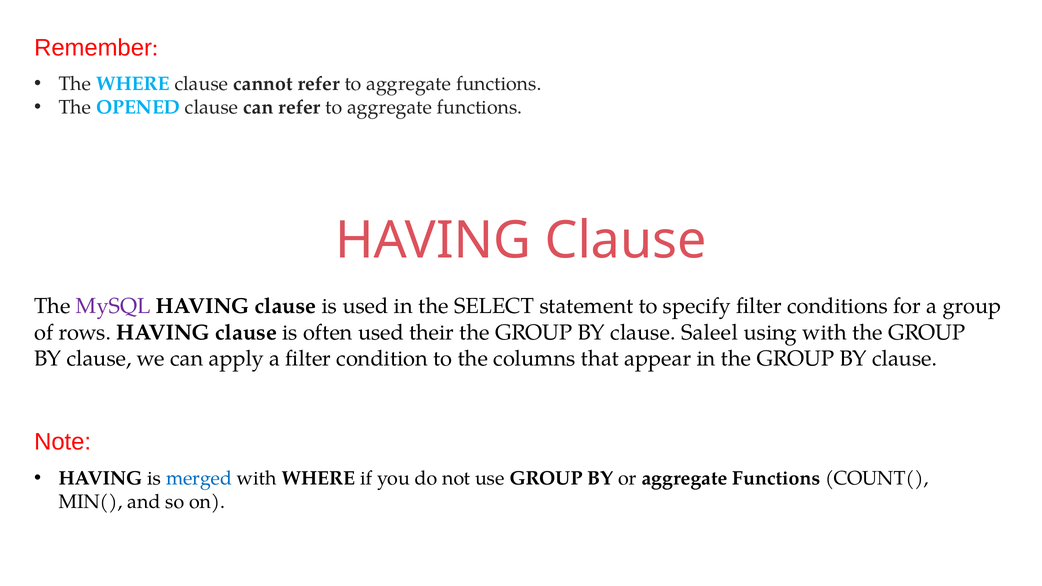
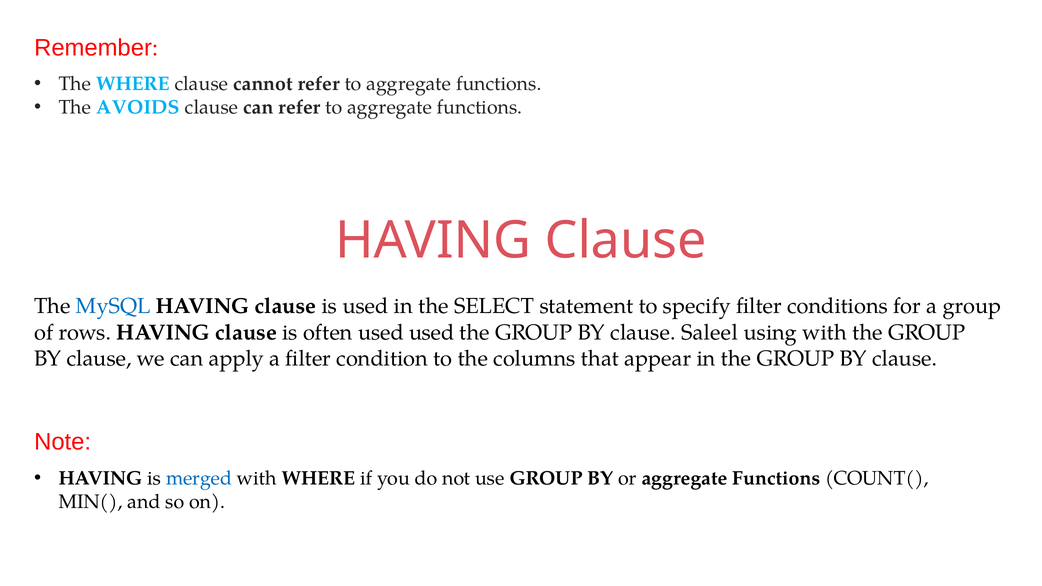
OPENED: OPENED -> AVOIDS (138, 107)
MySQL colour: purple -> blue (113, 306)
used their: their -> used (432, 332)
